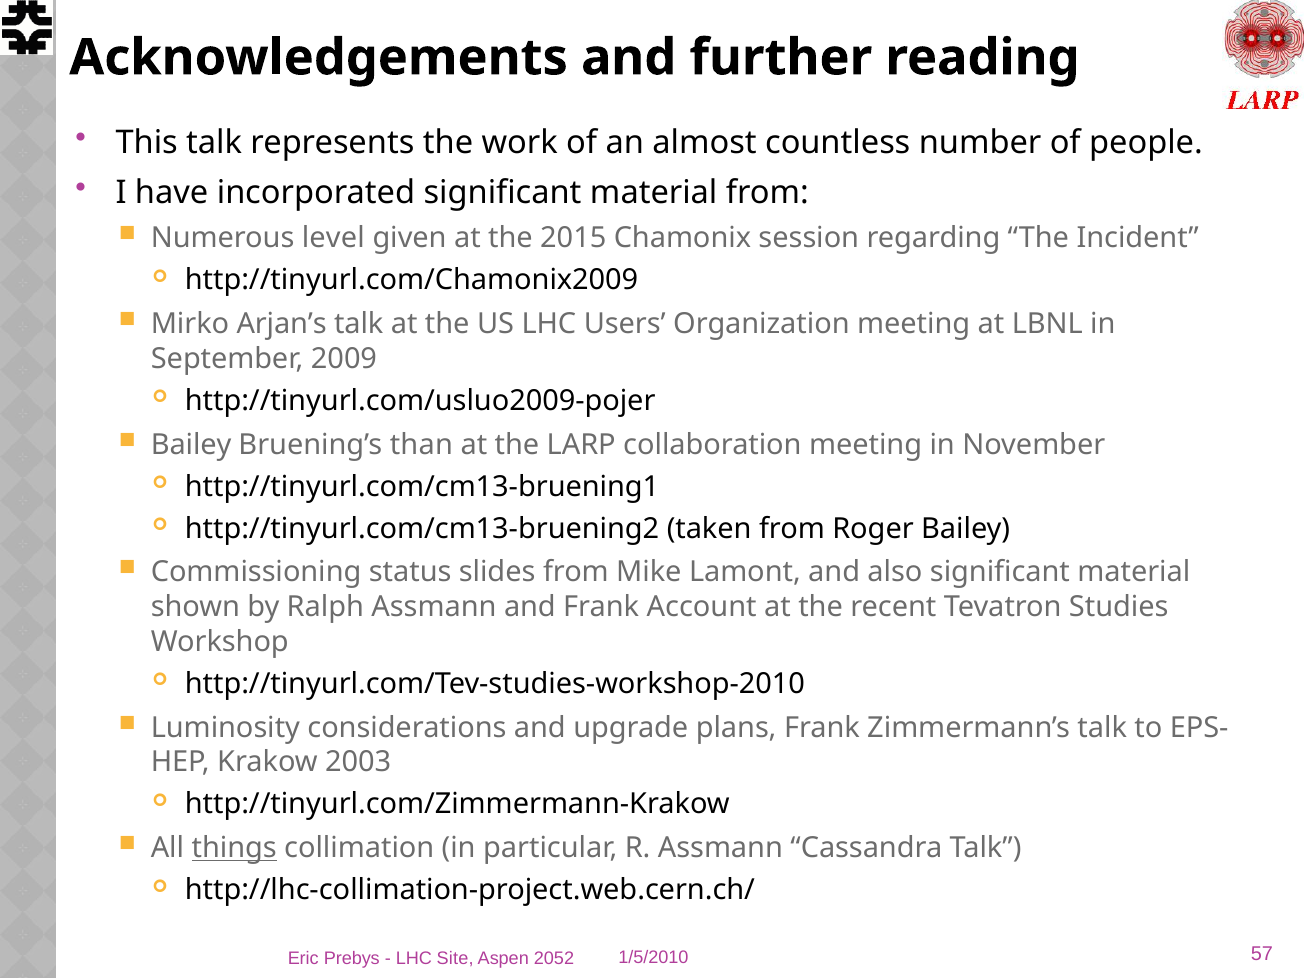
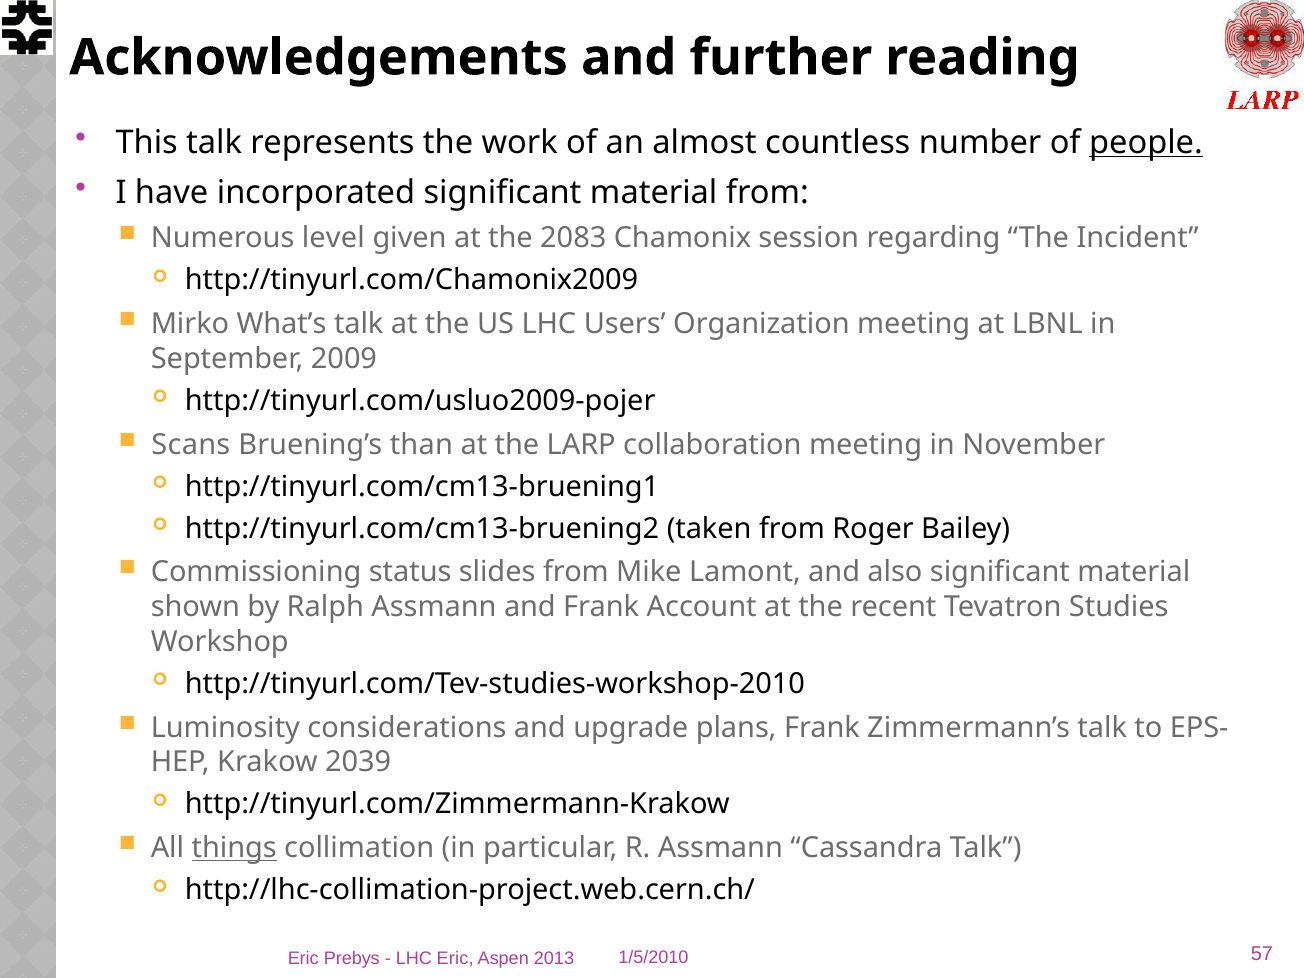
people underline: none -> present (1146, 142)
2015: 2015 -> 2083 (573, 238)
Arjan’s: Arjan’s -> What’s (282, 324)
Bailey: Bailey -> Scans (191, 445)
2003: 2003 -> 2039 (358, 762)
LHC Site: Site -> Eric (455, 958)
2052: 2052 -> 2013 (554, 958)
